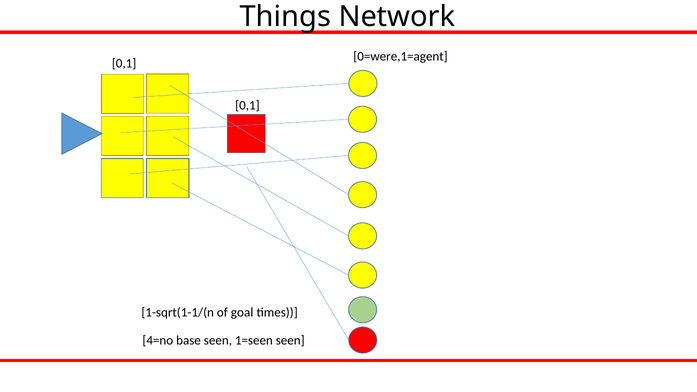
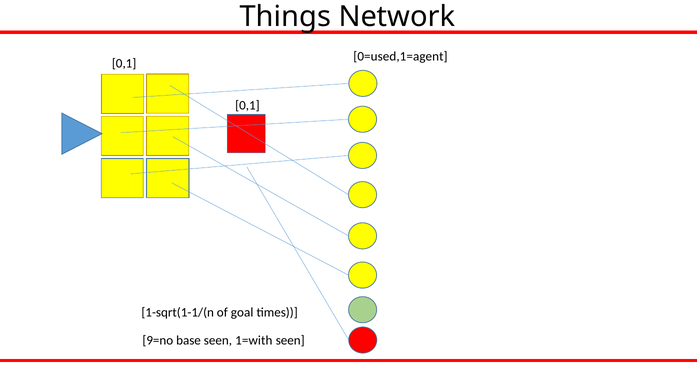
0=were,1=agent: 0=were,1=agent -> 0=used,1=agent (400, 56)
4=no: 4=no -> 9=no (158, 341)
1=seen: 1=seen -> 1=with (254, 341)
